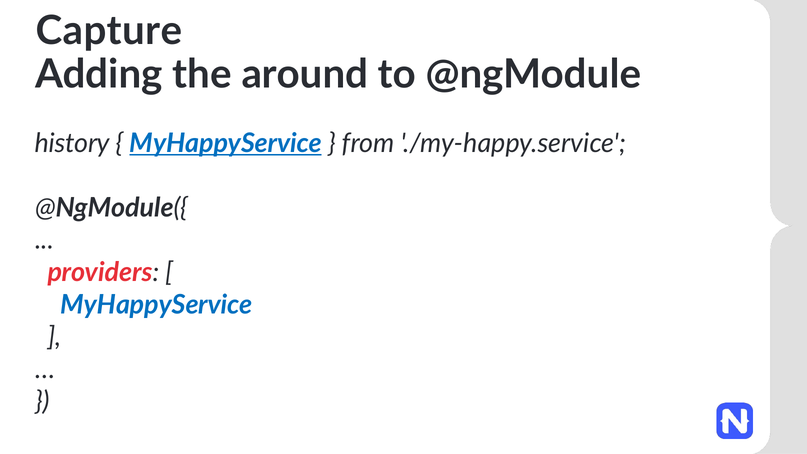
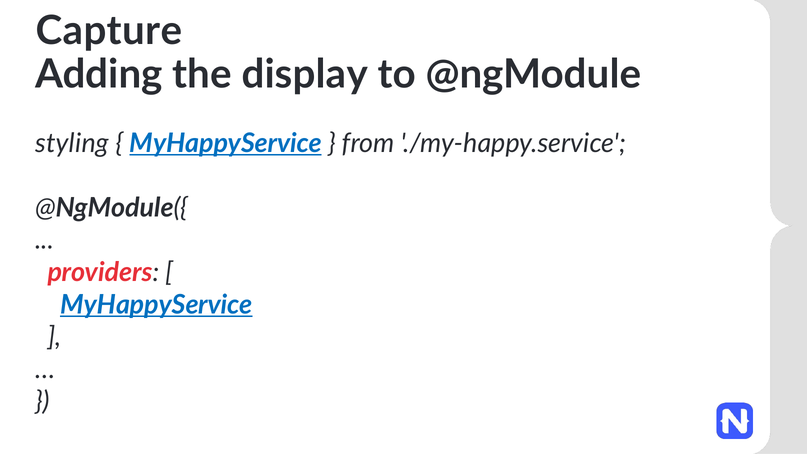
around: around -> display (305, 74)
history: history -> styling (72, 143)
MyHappyService underline: none -> present (156, 305)
